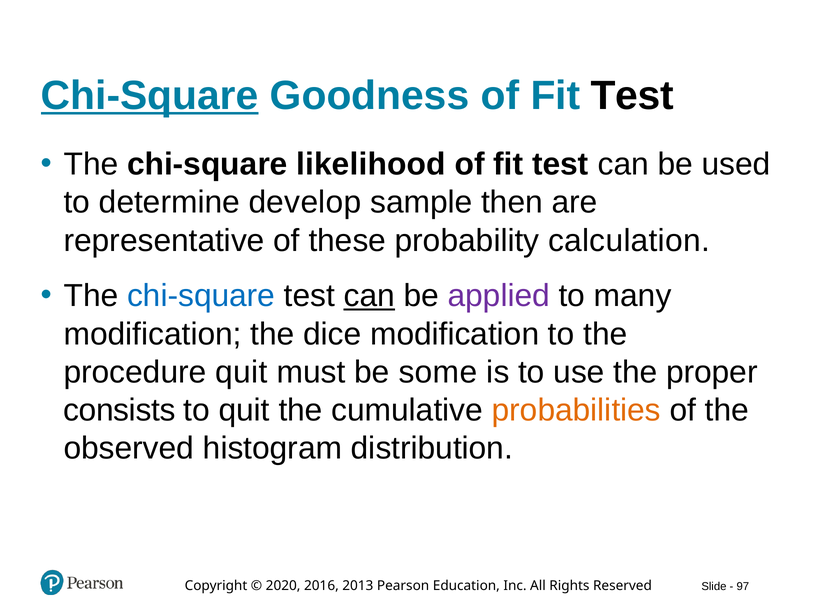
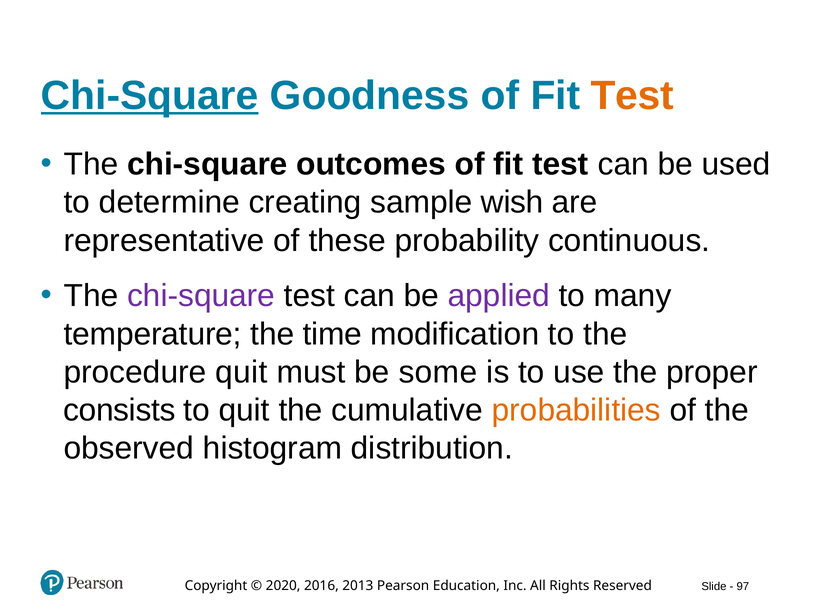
Test colour: black -> orange (632, 96)
likelihood: likelihood -> outcomes (371, 164)
develop: develop -> creating (305, 202)
then: then -> wish (512, 202)
calculation: calculation -> continuous (629, 241)
chi-square colour: blue -> purple (201, 296)
can underline: present -> none (369, 296)
modification: modification -> temperature (153, 334)
dice: dice -> time (332, 334)
